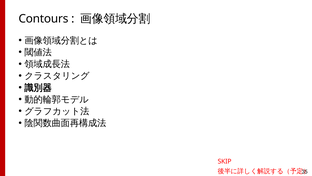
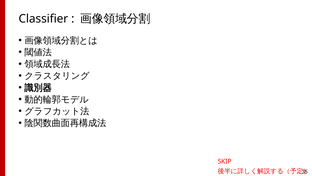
Contours: Contours -> Classifier (43, 19)
